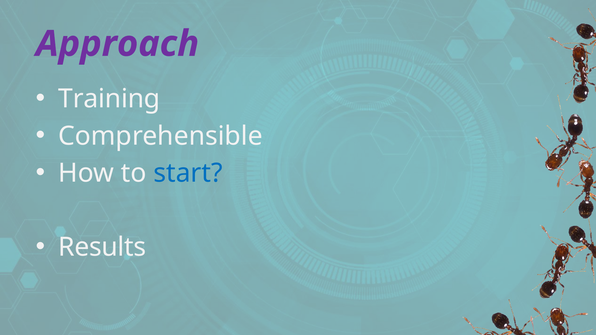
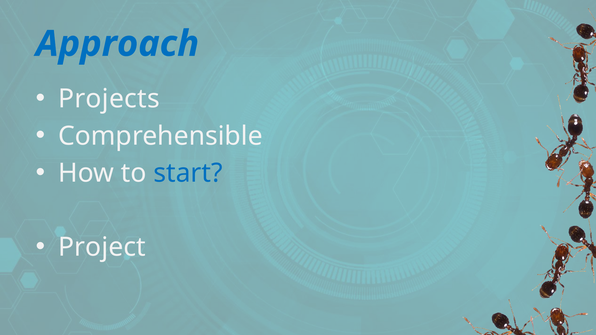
Approach colour: purple -> blue (117, 44)
Training: Training -> Projects (109, 99)
Results: Results -> Project (102, 247)
